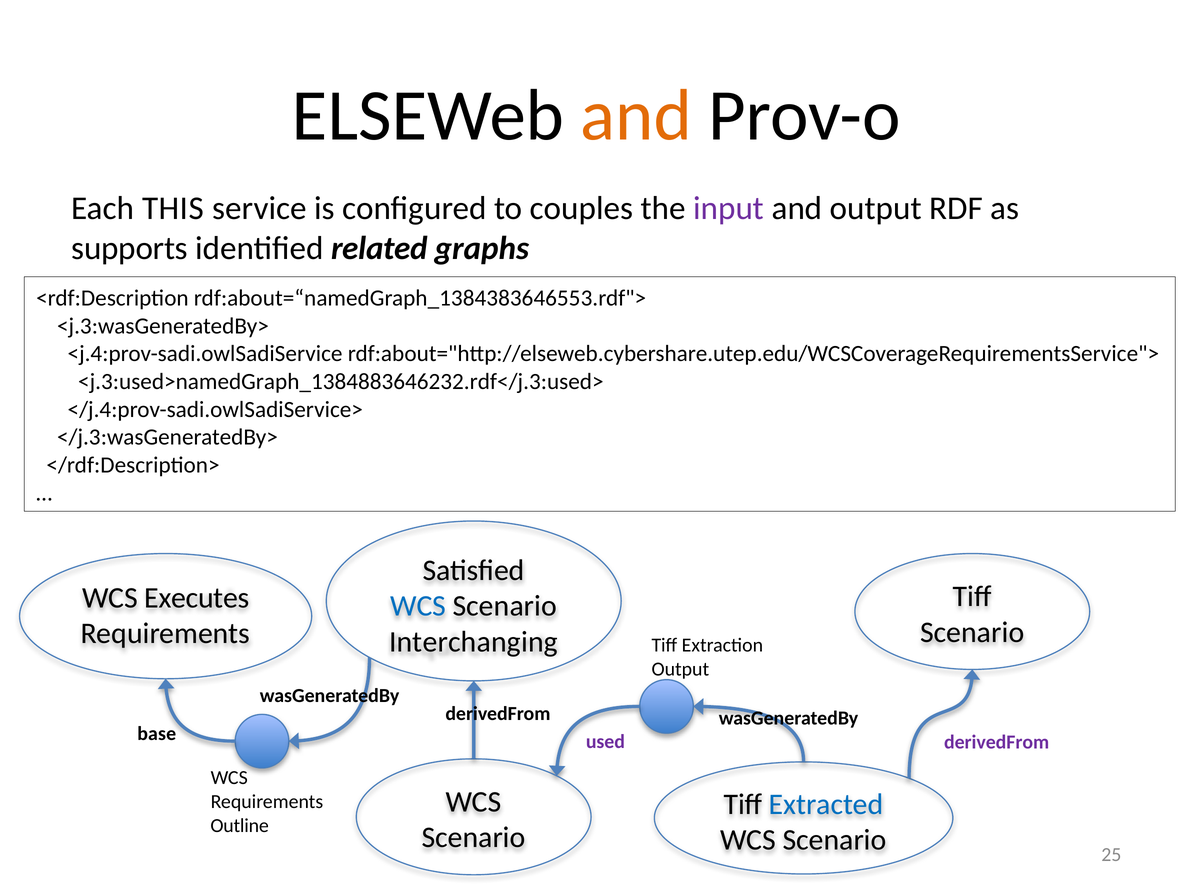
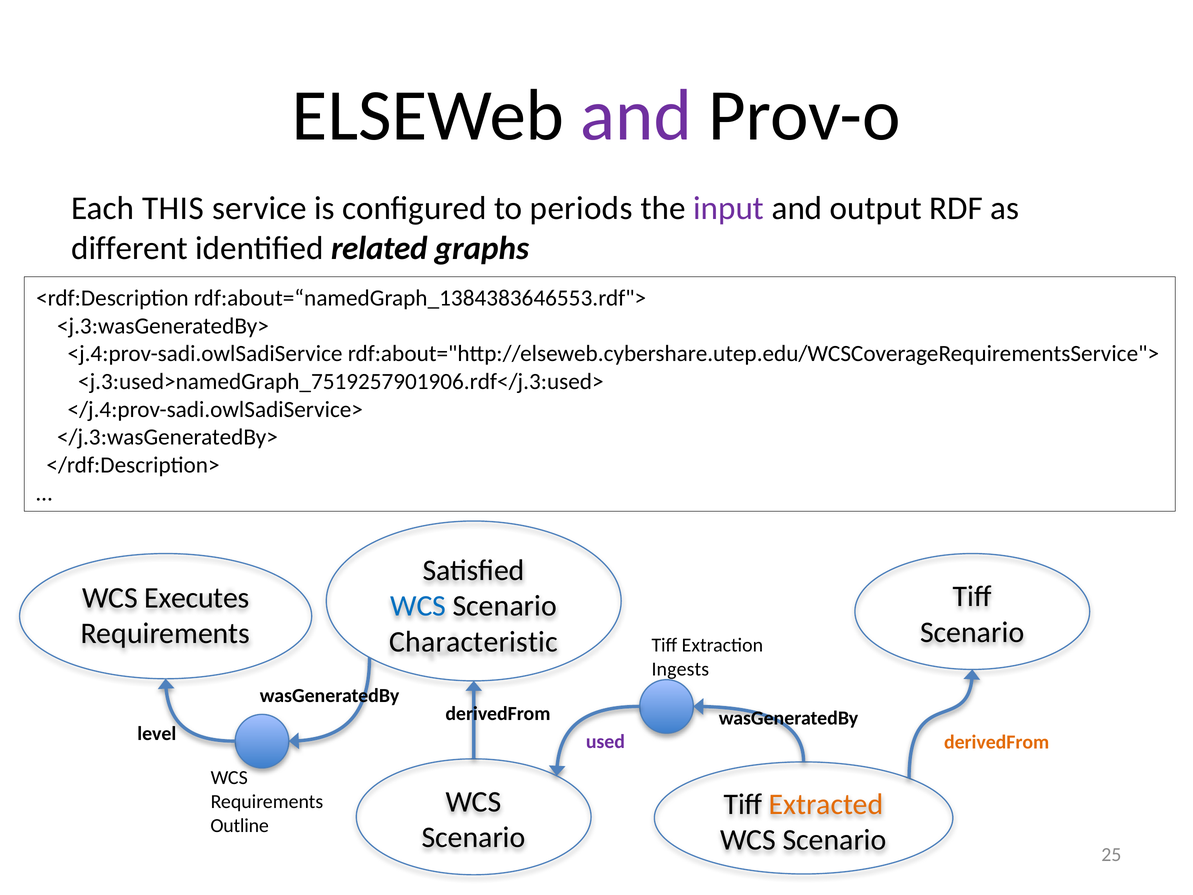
and colour: orange -> purple (636, 115)
couples: couples -> periods (581, 208)
supports: supports -> different (130, 248)
<j.3:used>namedGraph_1384883646232.rdf</j.3:used>: <j.3:used>namedGraph_1384883646232.rdf</j.3:used> -> <j.3:used>namedGraph_7519257901906.rdf</j.3:used> (341, 381)
Interchanging: Interchanging -> Characteristic (473, 642)
Output: Output -> Ingests (680, 669)
base: base -> level (157, 733)
derivedFrom colour: purple -> orange (997, 742)
Extracted colour: blue -> orange (826, 804)
